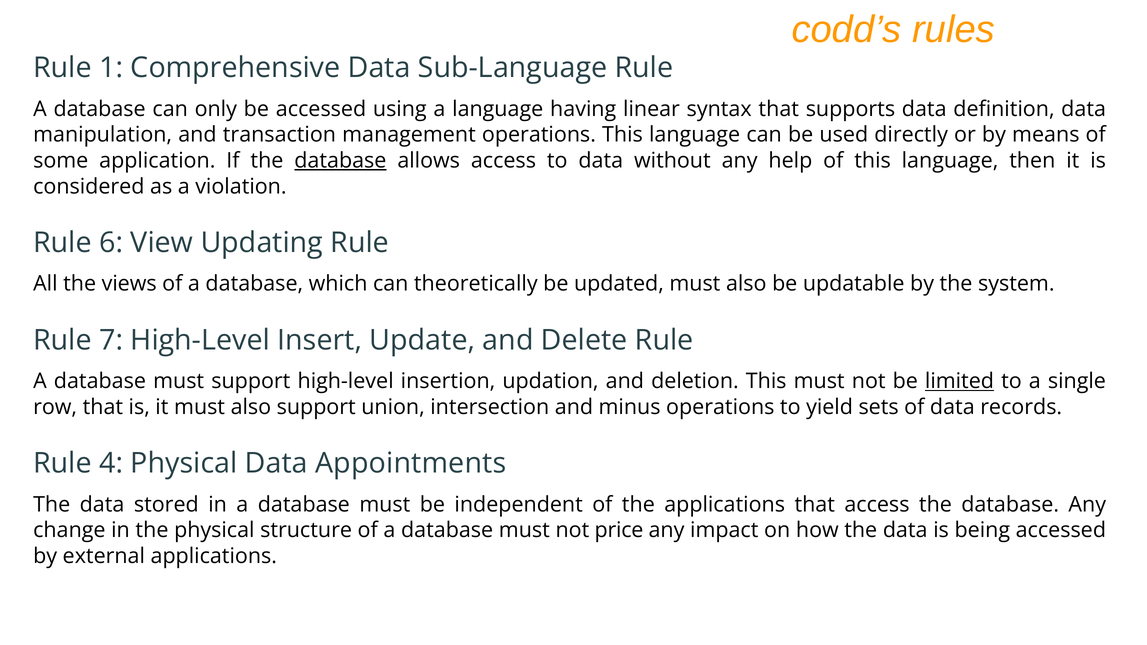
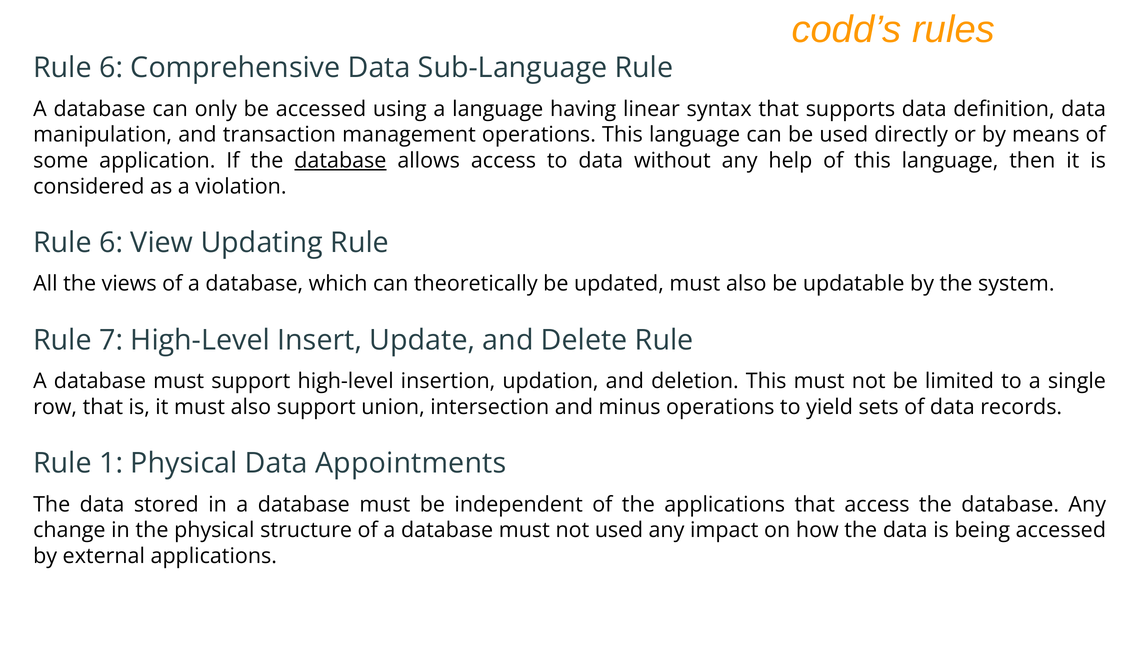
1: 1 -> 6 (111, 68)
limited underline: present -> none (959, 381)
4: 4 -> 1 (111, 464)
not price: price -> used (619, 530)
